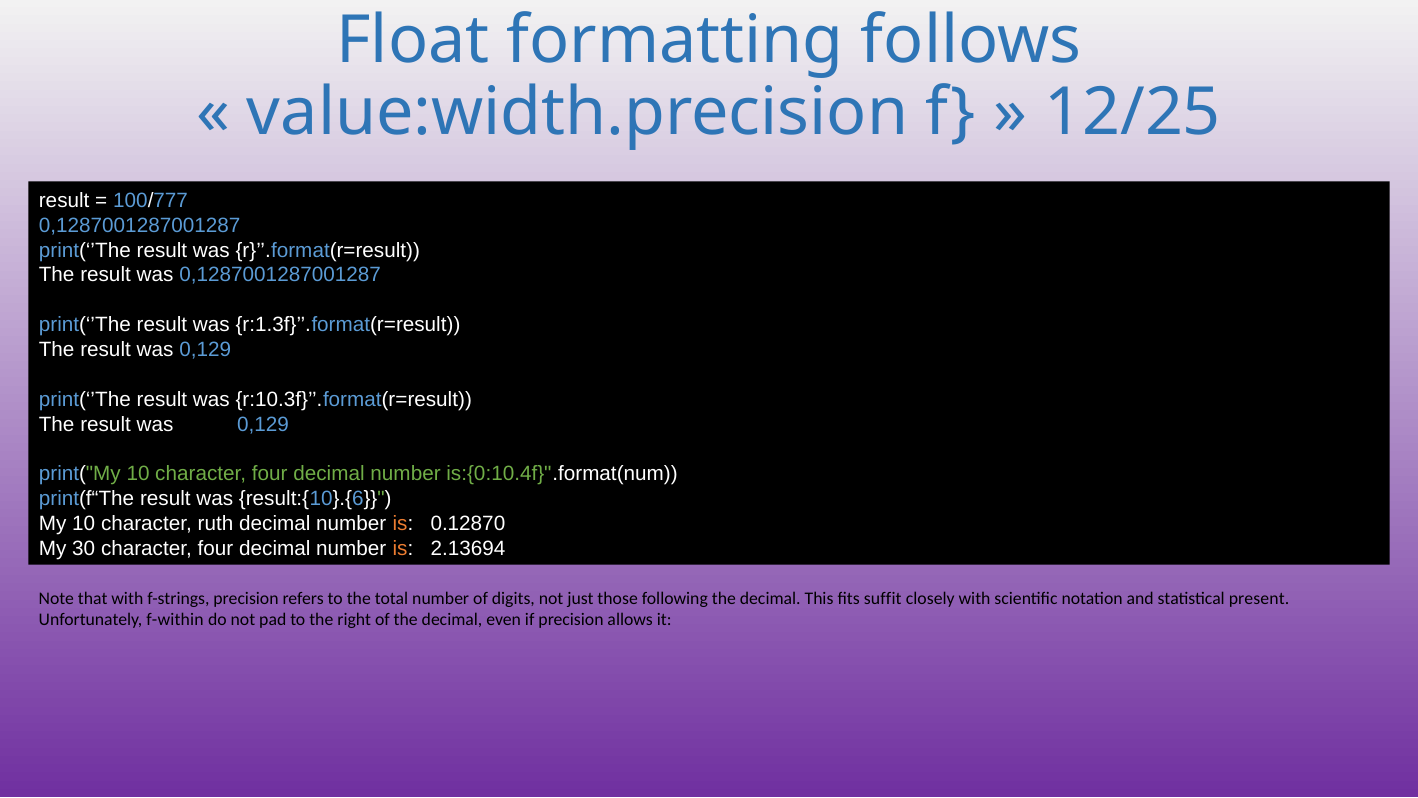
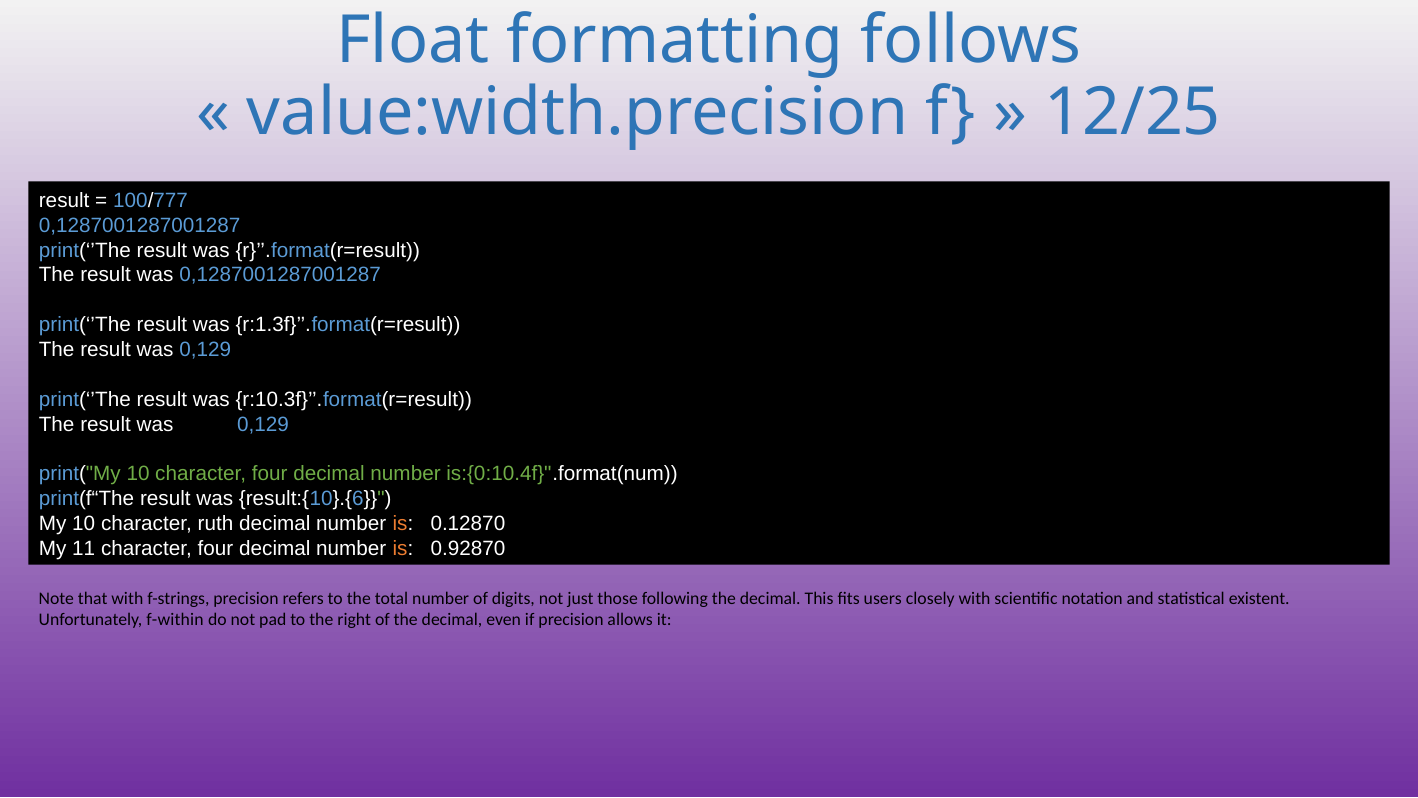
30: 30 -> 11 (84, 548)
2.13694: 2.13694 -> 0.92870 (468, 548)
suffit: suffit -> users (883, 598)
present: present -> existent (1259, 598)
